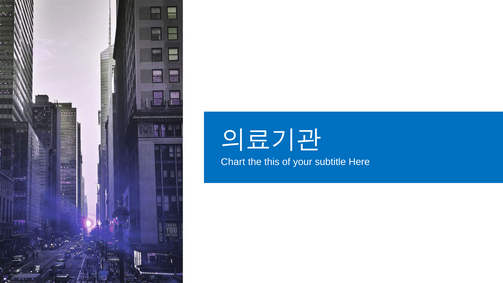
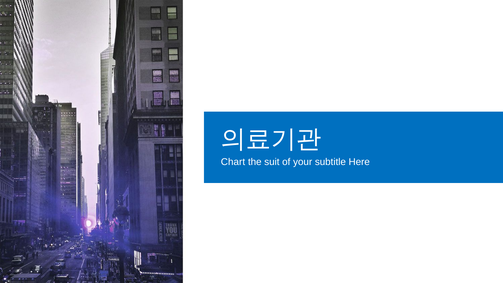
this: this -> suit (272, 162)
